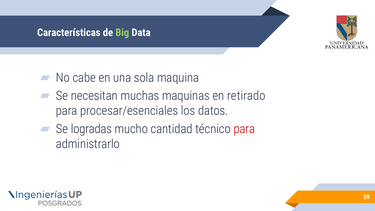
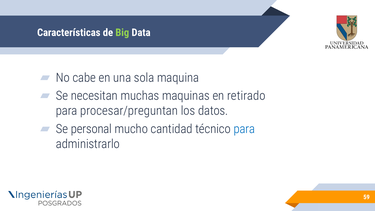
procesar/esenciales: procesar/esenciales -> procesar/preguntan (129, 111)
logradas: logradas -> personal (91, 129)
para colour: red -> blue (244, 129)
